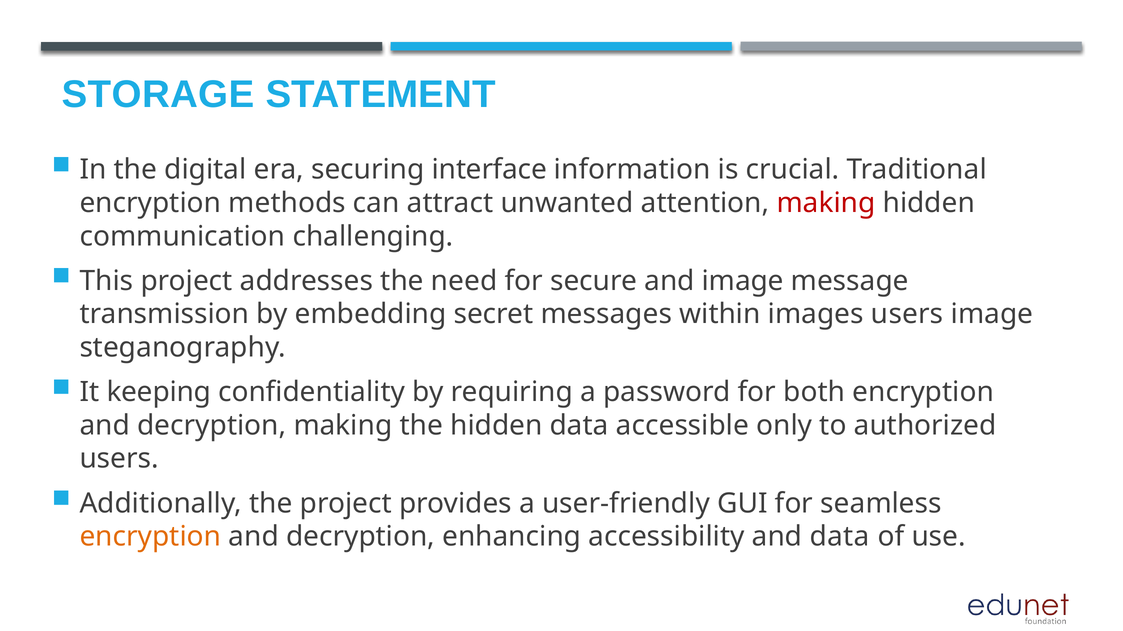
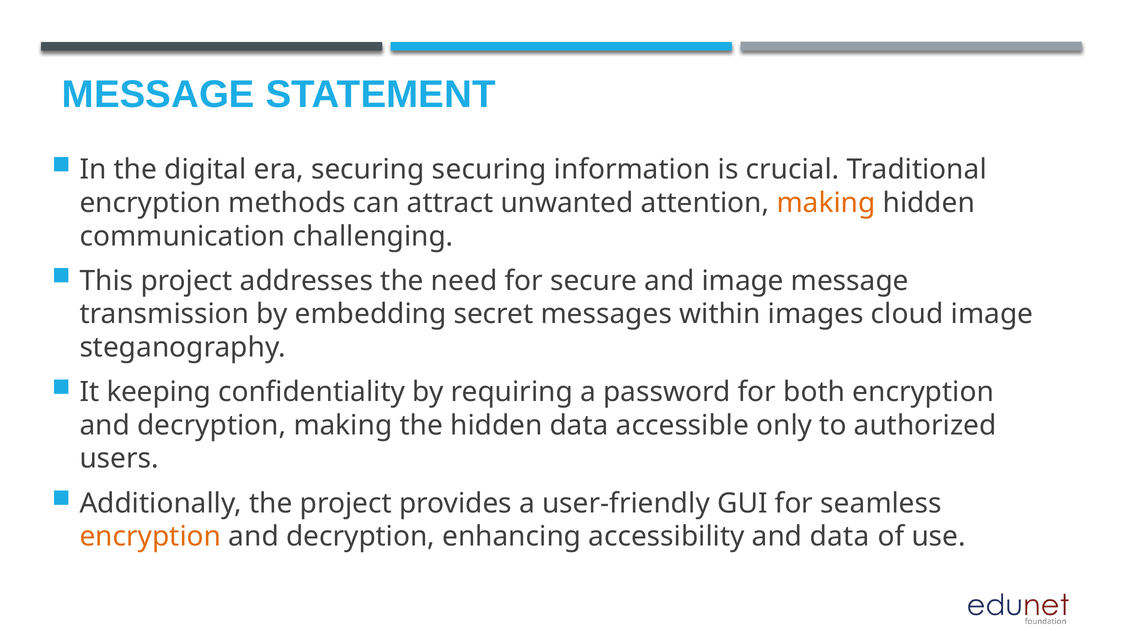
STORAGE: STORAGE -> MESSAGE (158, 95)
securing interface: interface -> securing (489, 170)
making colour: red -> orange (826, 203)
images users: users -> cloud (907, 315)
